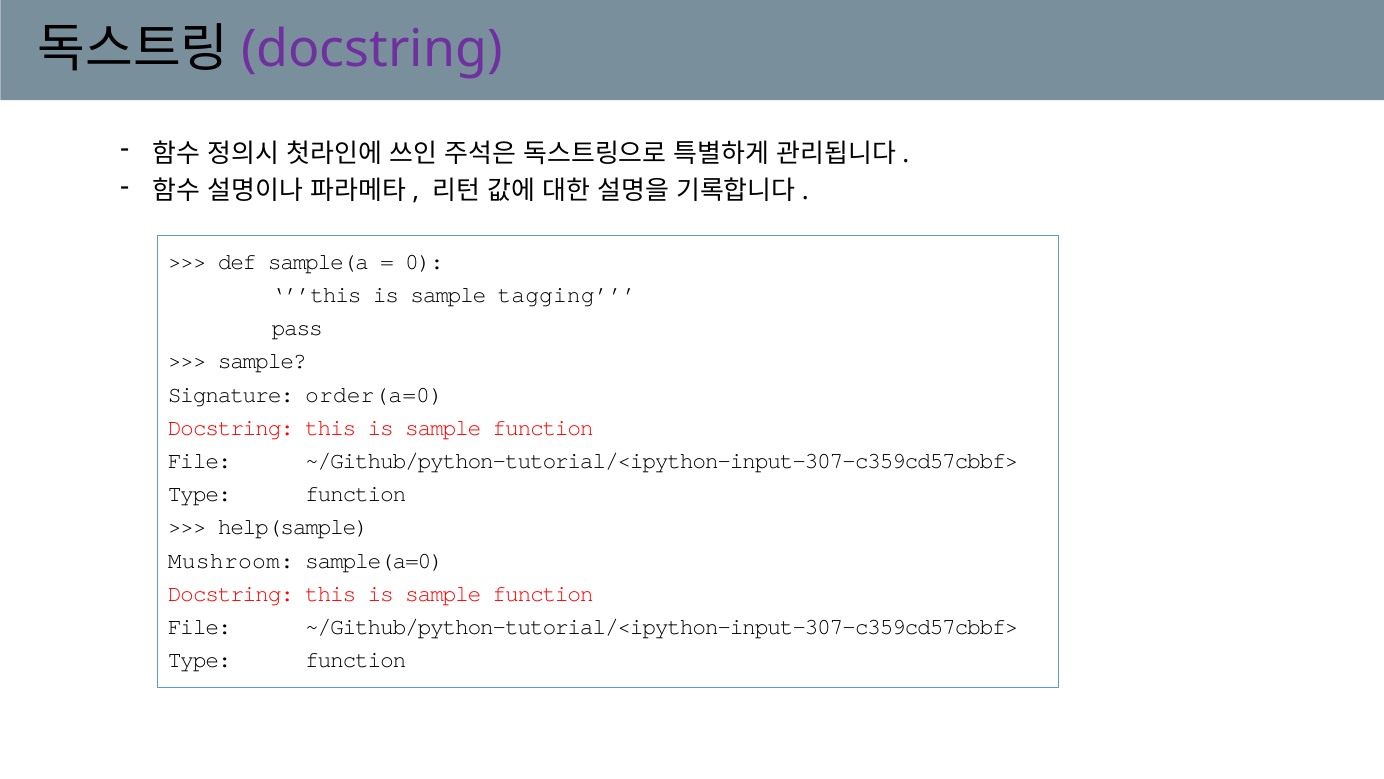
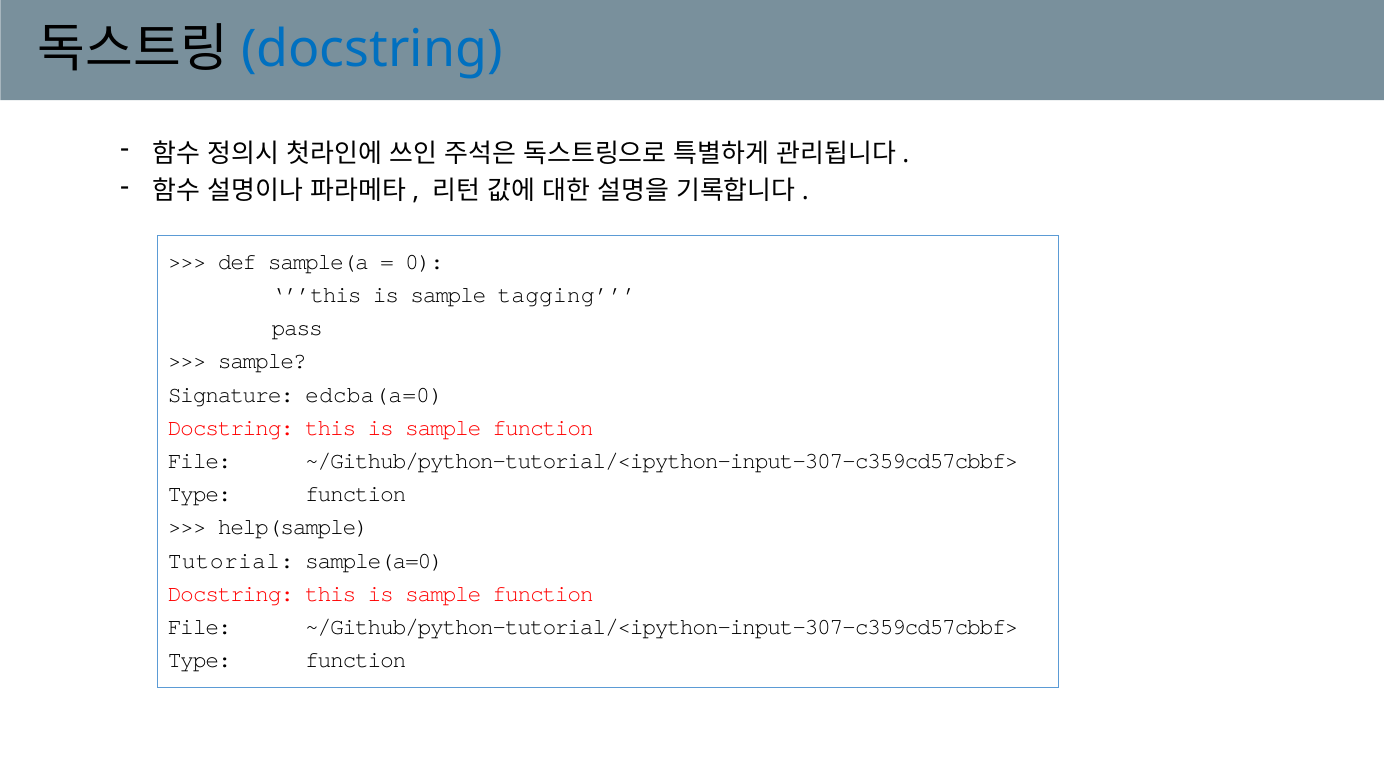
docstring colour: purple -> blue (372, 50)
order(a=0: order(a=0 -> edcba(a=0 (374, 394)
Mushroom: Mushroom -> Tutorial (231, 560)
